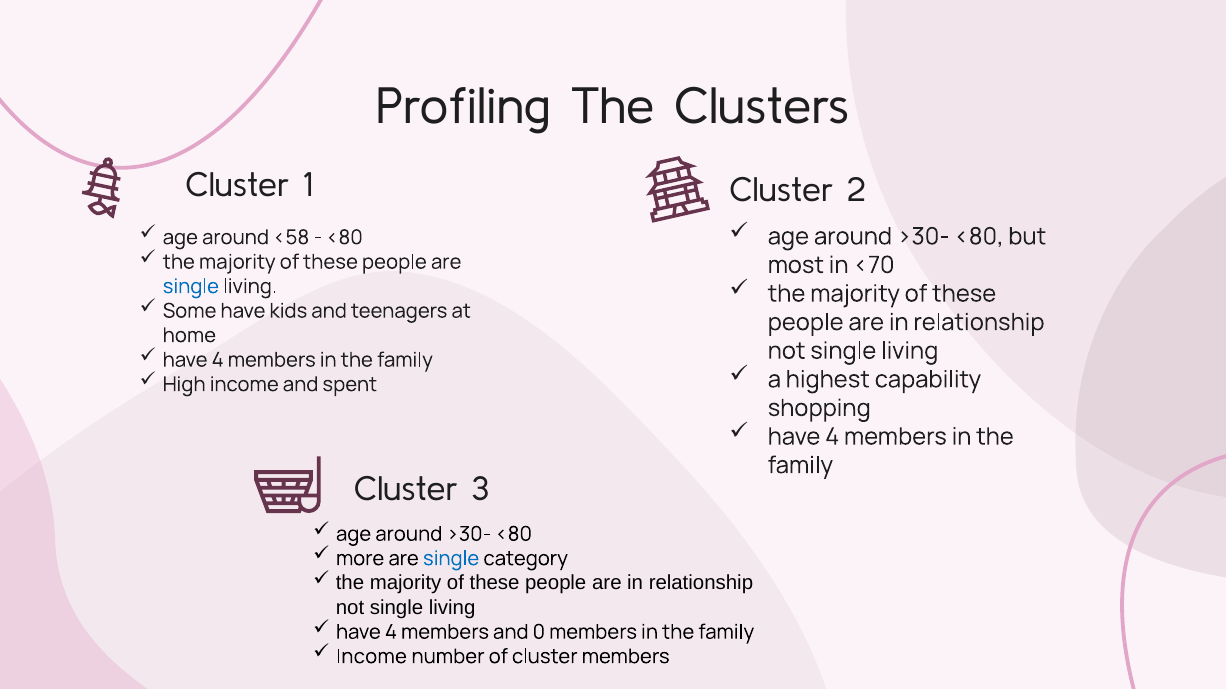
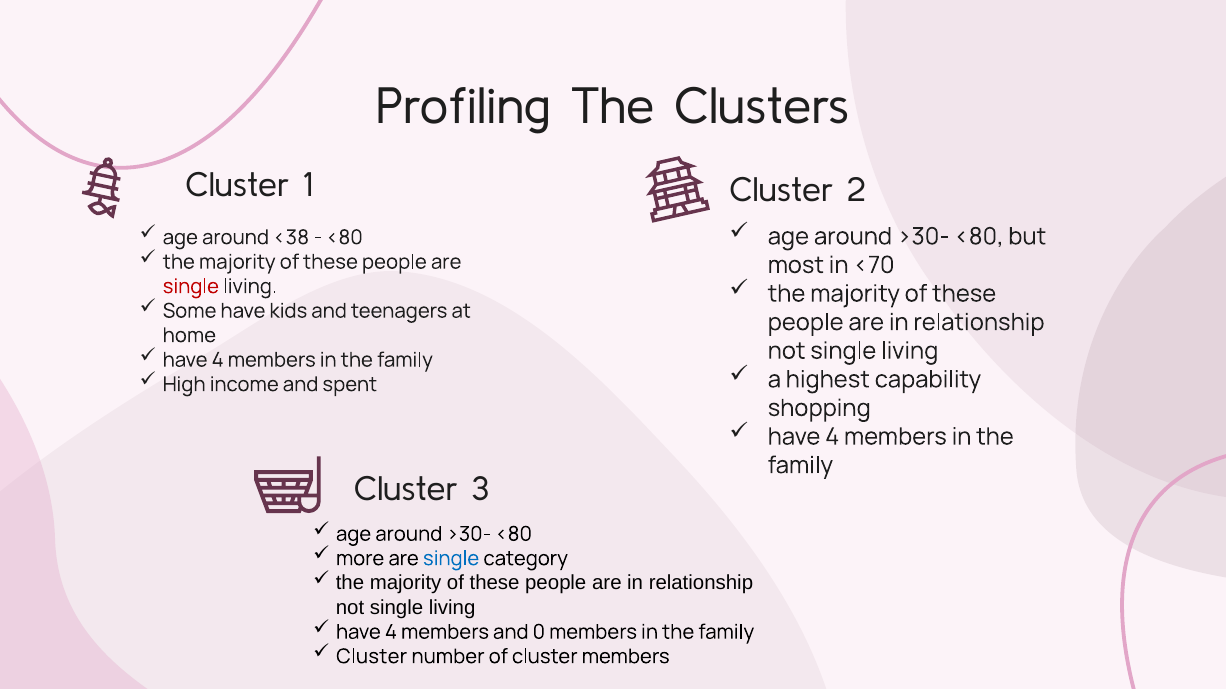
<58: <58 -> <38 (291, 238)
single colour: blue -> red (191, 287)
Income: Income -> Cluster (372, 657)
